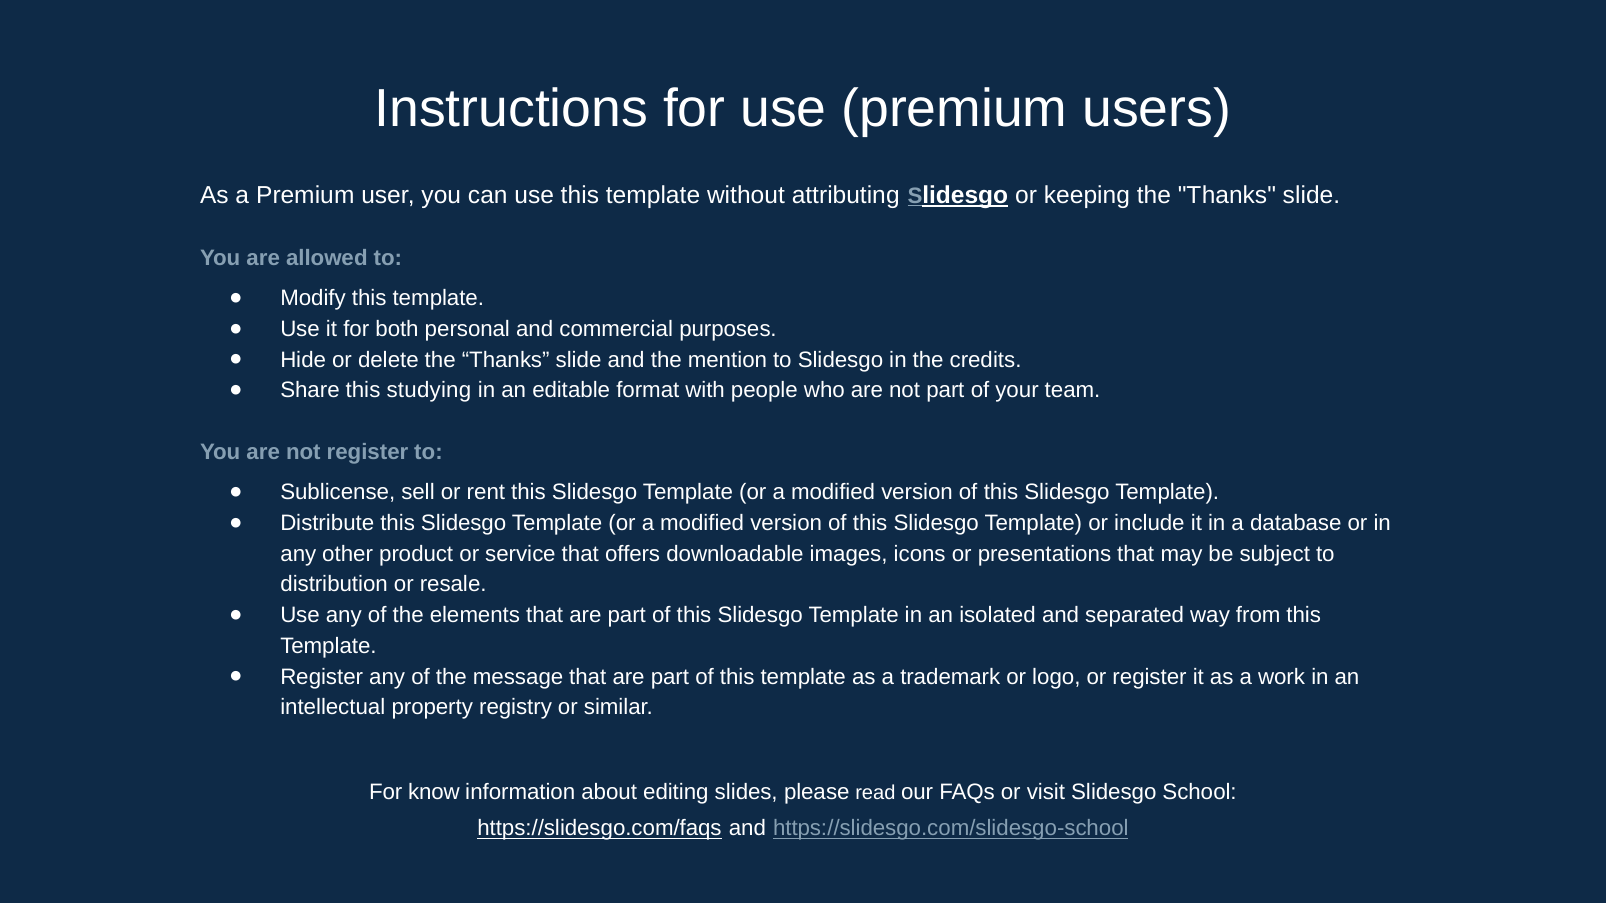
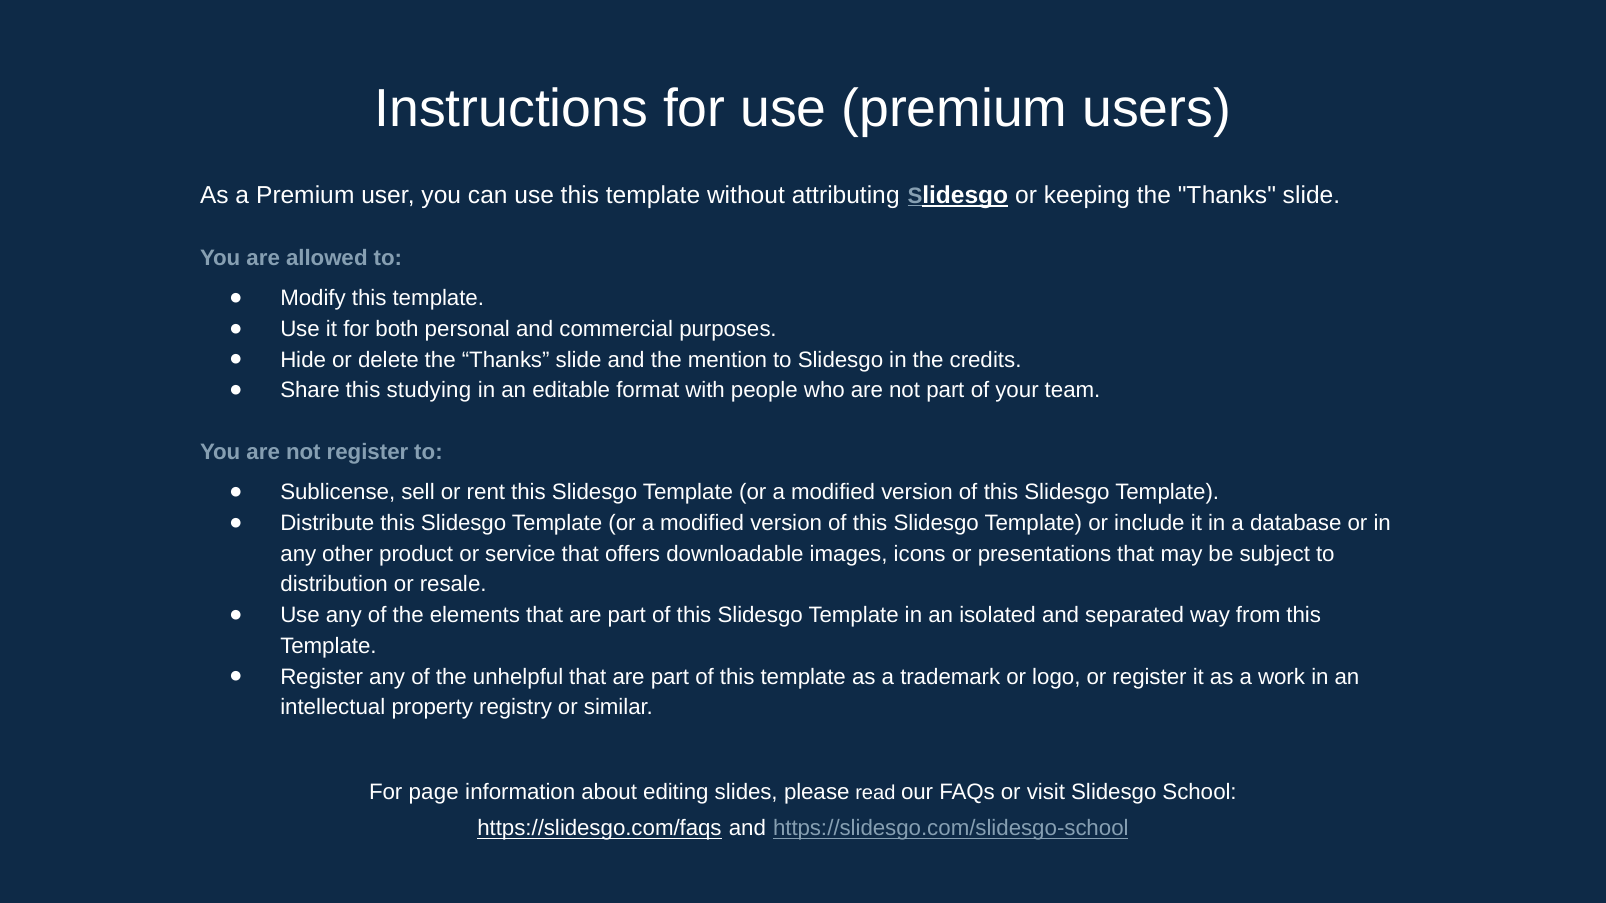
message: message -> unhelpful (518, 677)
know: know -> page (434, 793)
